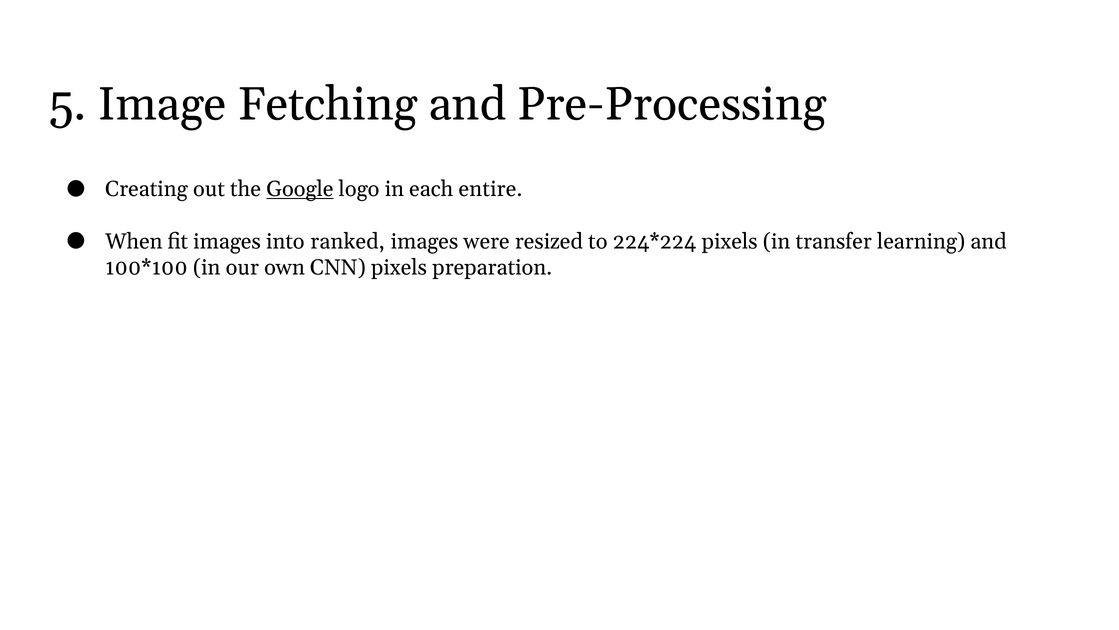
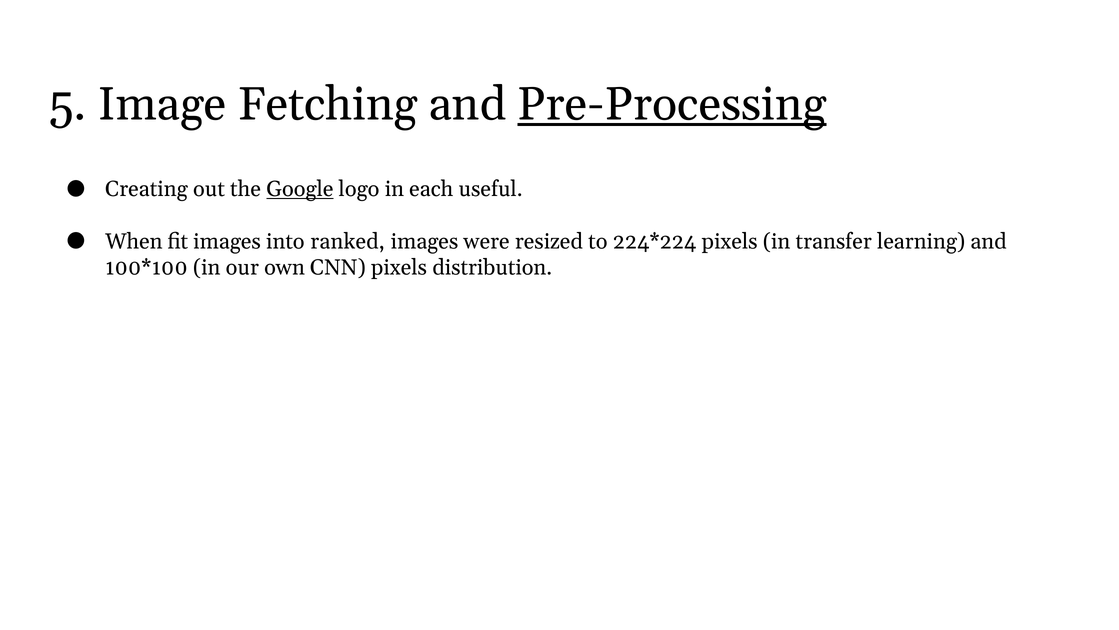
Pre-Processing underline: none -> present (672, 104)
entire: entire -> useful (491, 189)
preparation: preparation -> distribution (492, 267)
